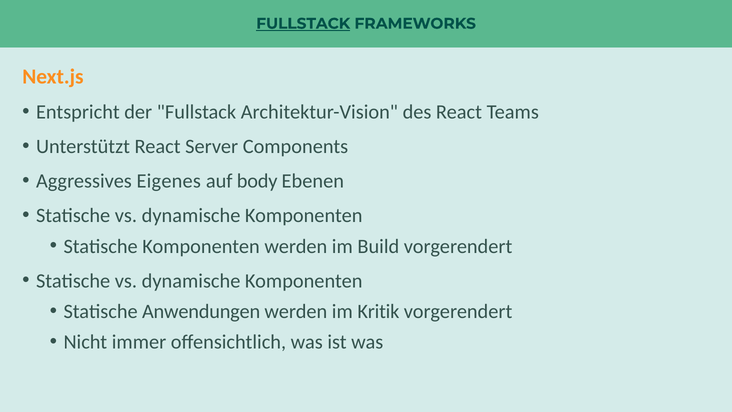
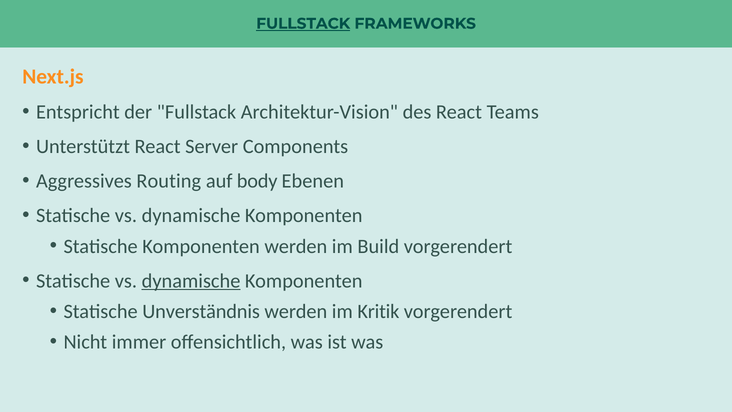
Eigenes: Eigenes -> Routing (169, 181)
dynamische underline: none -> present (191, 281)
Anwendungen: Anwendungen -> Unverständnis (201, 311)
